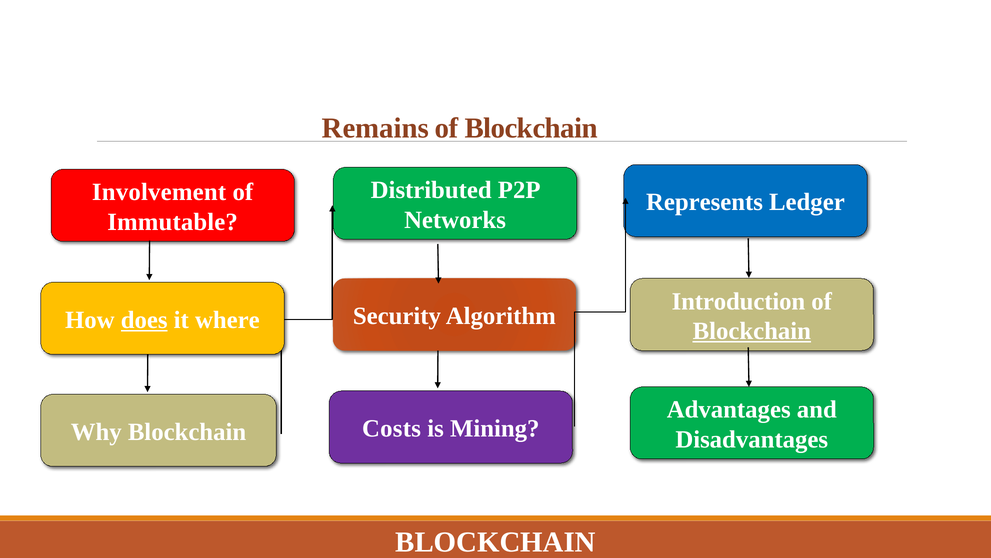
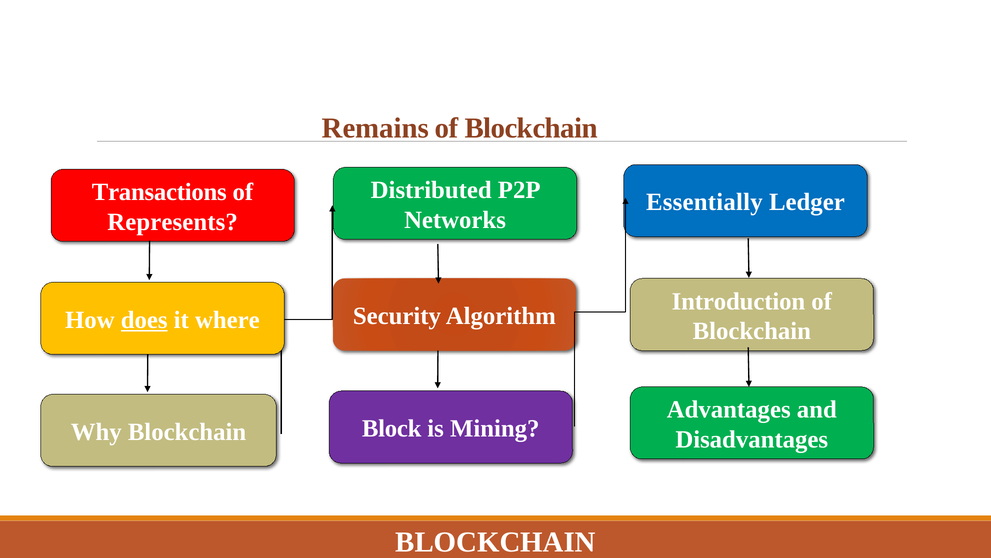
Involvement: Involvement -> Transactions (159, 192)
Represents: Represents -> Essentially (704, 202)
Immutable: Immutable -> Represents (173, 222)
Blockchain underline: present -> none (752, 331)
Costs: Costs -> Block (392, 428)
